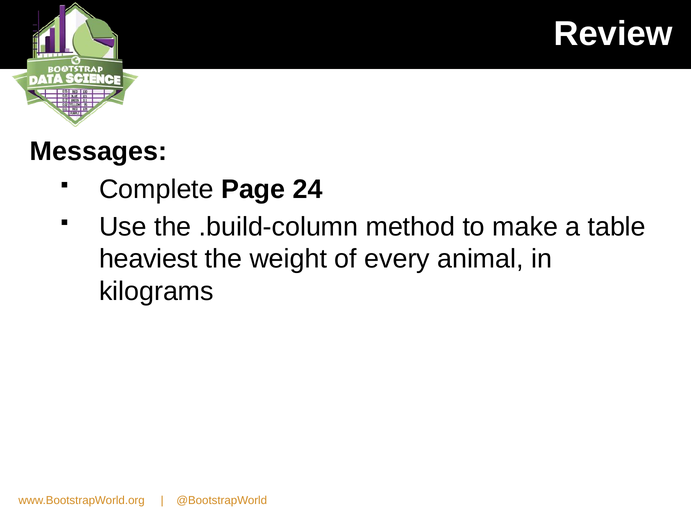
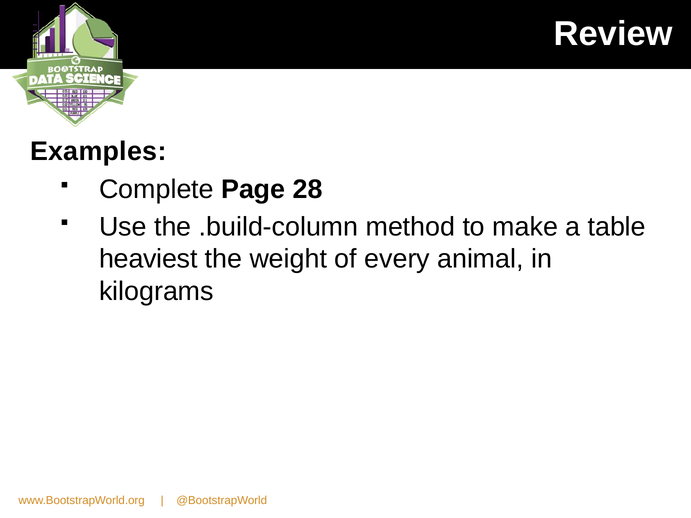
Messages: Messages -> Examples (98, 152)
24: 24 -> 28 (308, 189)
